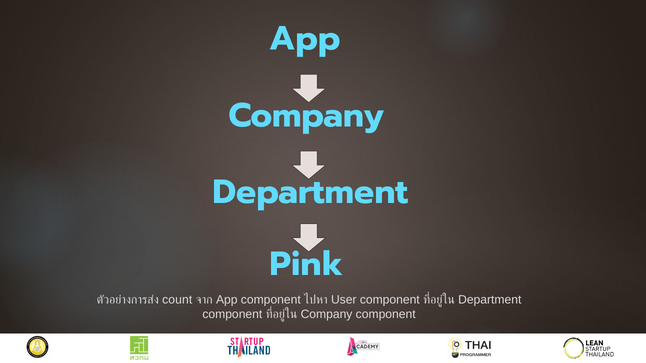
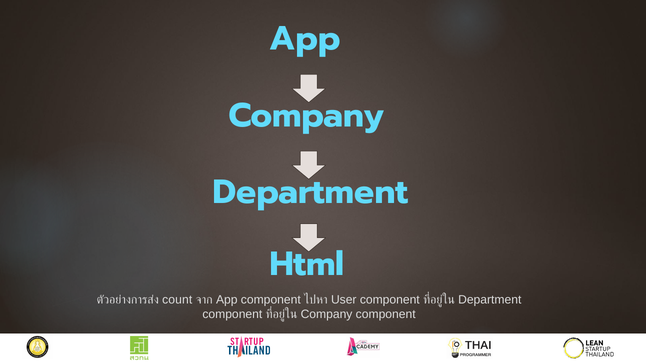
Pink: Pink -> Html (307, 264)
